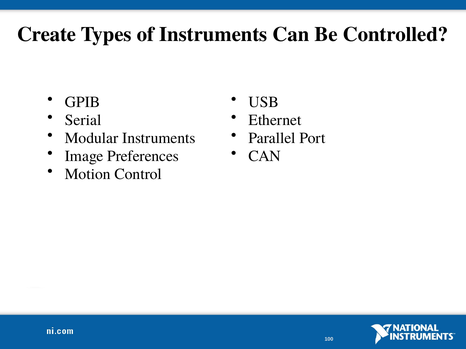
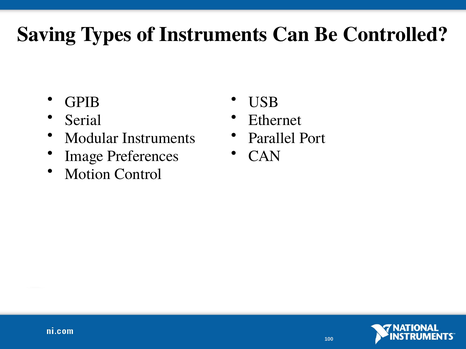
Create: Create -> Saving (47, 34)
